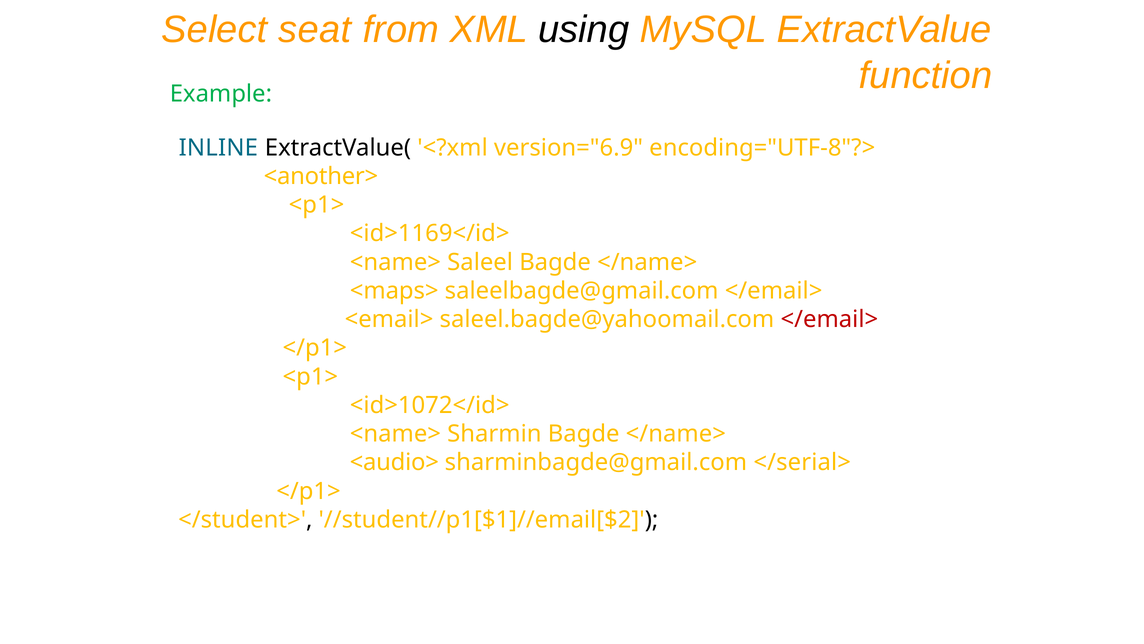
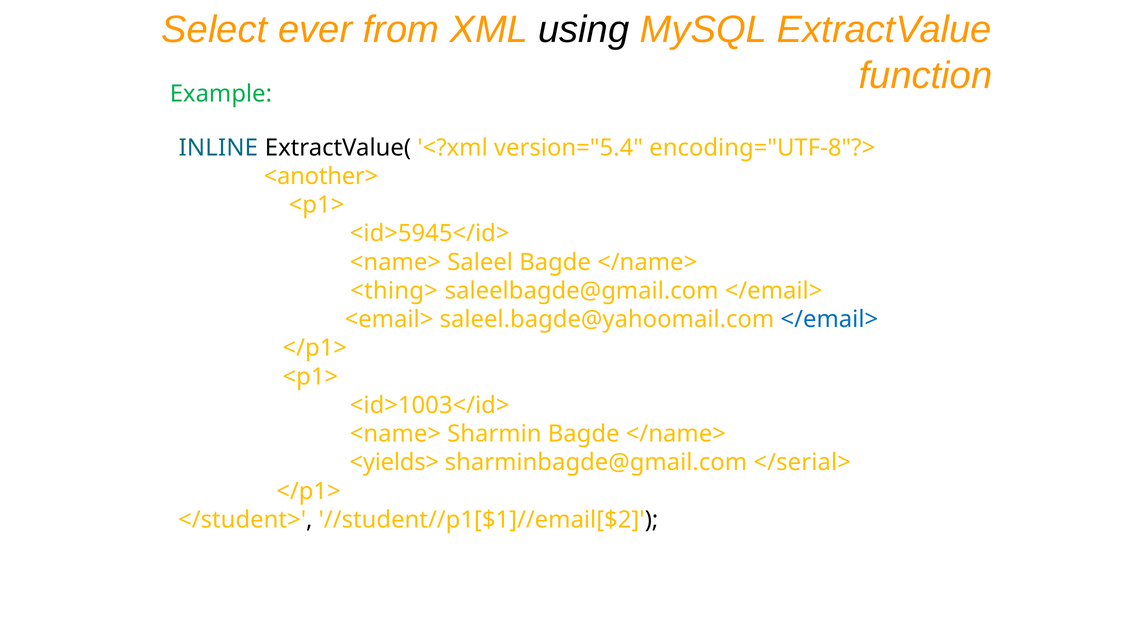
seat: seat -> ever (315, 30)
version="6.9: version="6.9 -> version="5.4 (569, 148)
<id>1169</id>: <id>1169</id> -> <id>5945</id> (430, 233)
<maps>: <maps> -> <thing> (394, 291)
</email> colour: red -> blue (829, 319)
<id>1072</id>: <id>1072</id> -> <id>1003</id> (430, 405)
<audio>: <audio> -> <yields> (394, 462)
